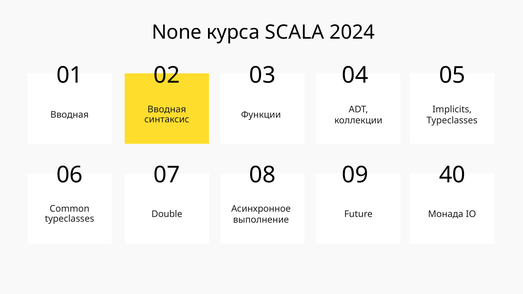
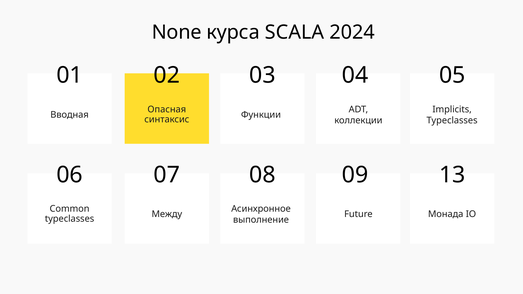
Вводная: Вводная -> Опасная (167, 109)
40: 40 -> 13 (452, 175)
Double: Double -> Между (167, 214)
